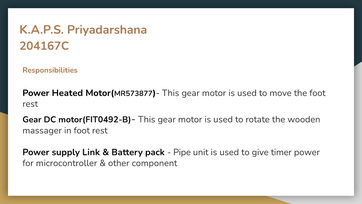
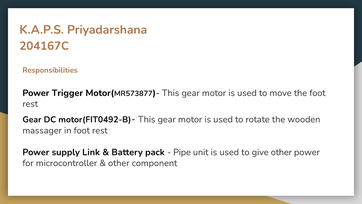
Heated: Heated -> Trigger (67, 93)
give timer: timer -> other (281, 152)
